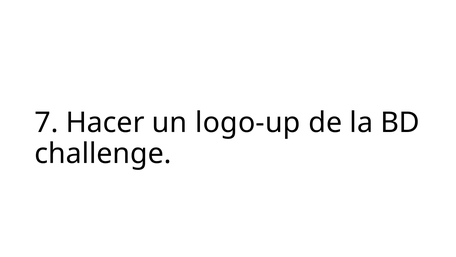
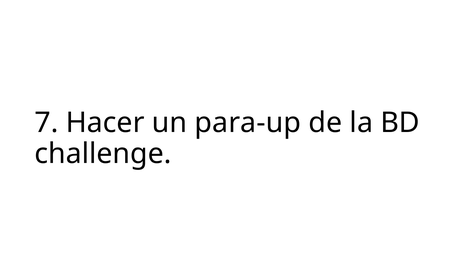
logo-up: logo-up -> para-up (248, 123)
